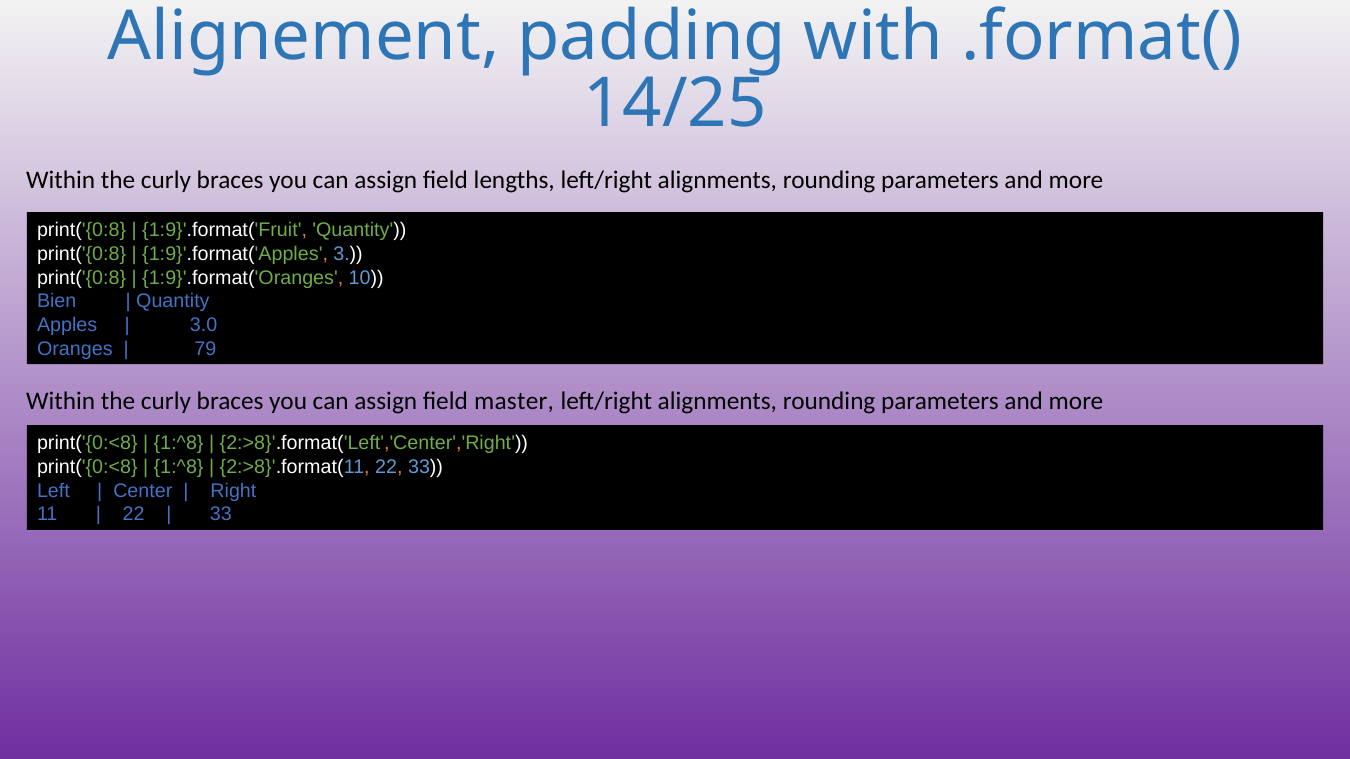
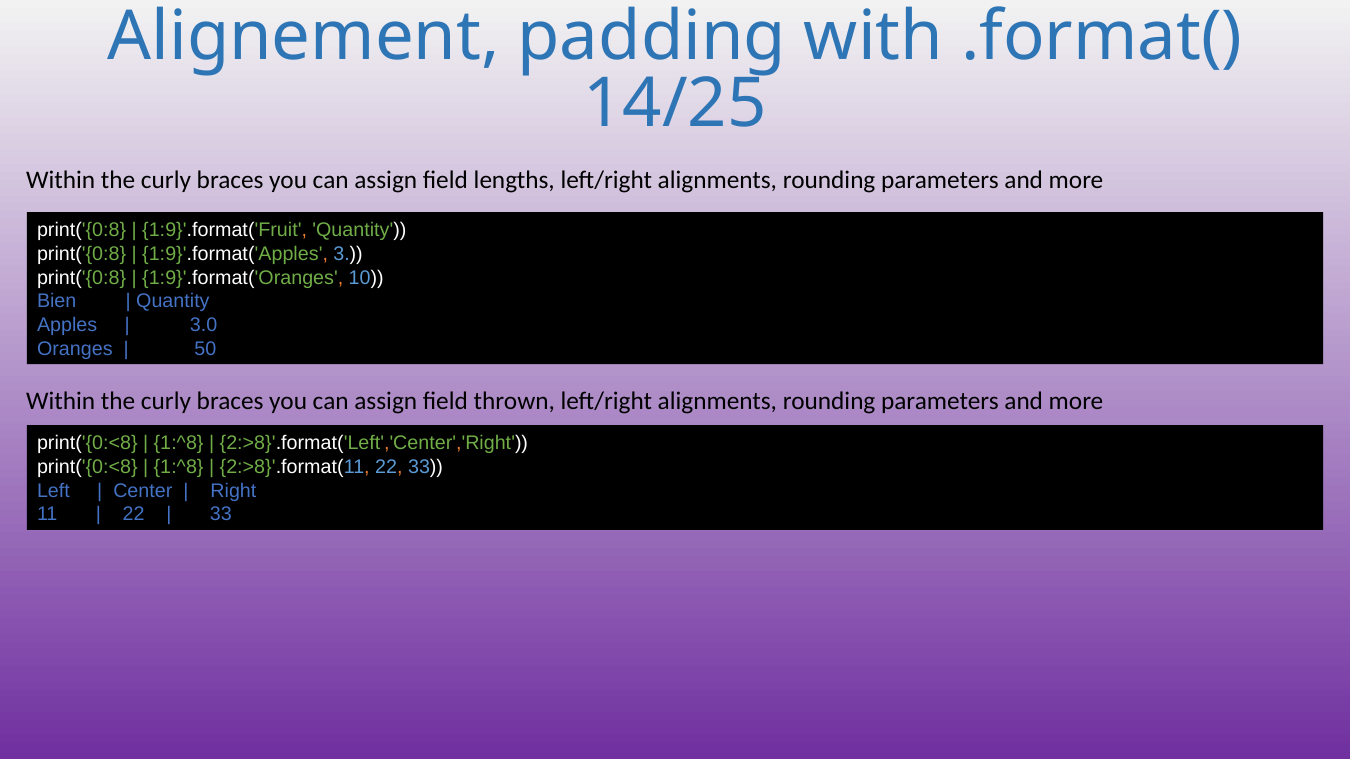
79: 79 -> 50 (205, 349)
master: master -> thrown (514, 402)
